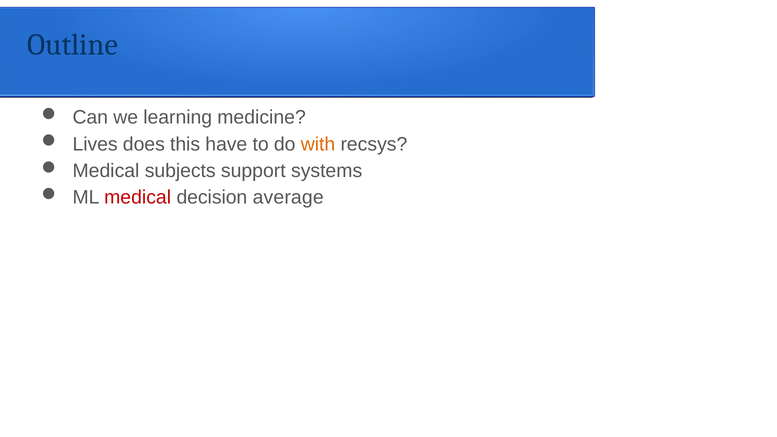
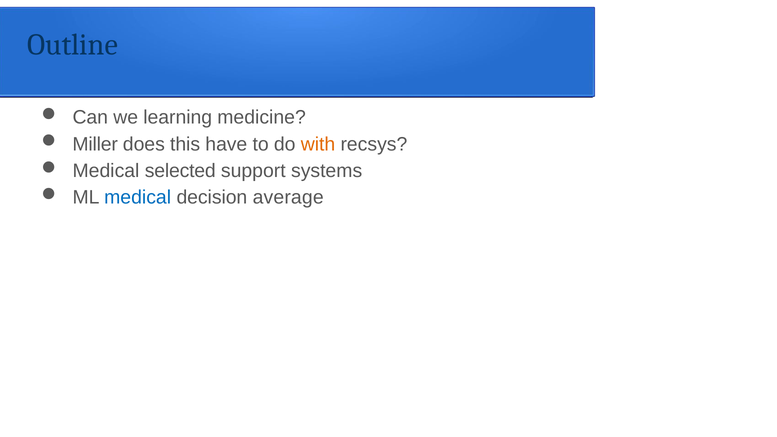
Lives: Lives -> Miller (95, 144)
subjects: subjects -> selected (180, 171)
medical colour: red -> blue (138, 198)
